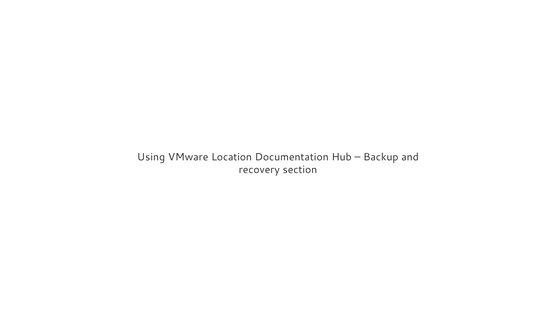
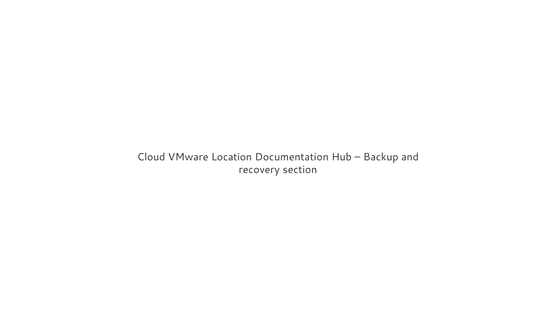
Using: Using -> Cloud (151, 157)
